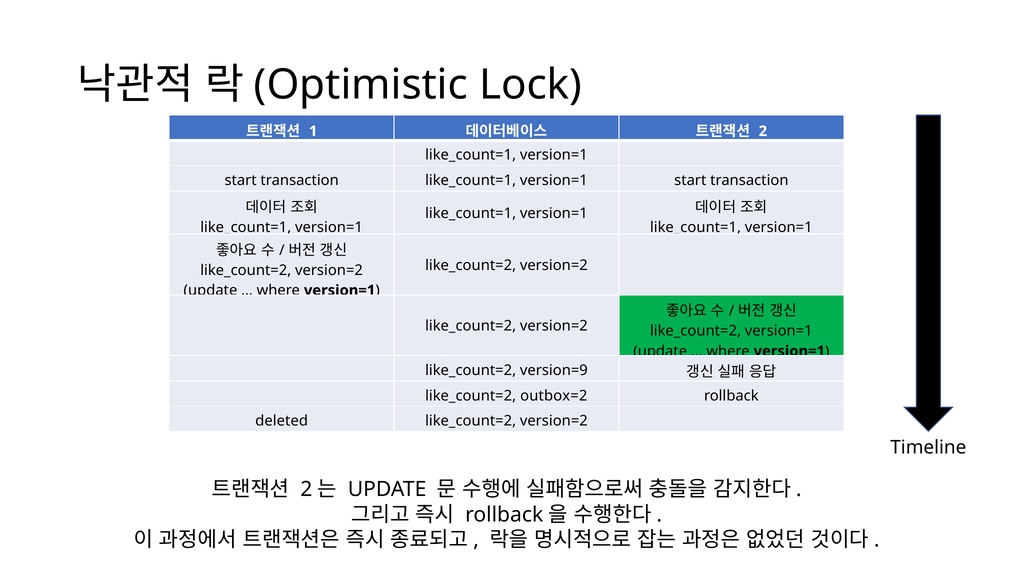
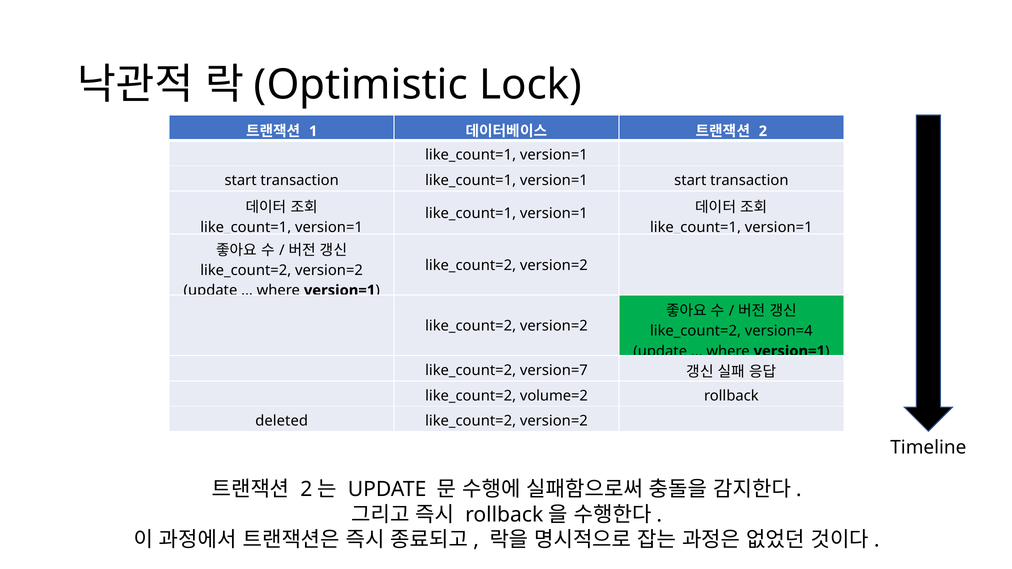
version=1: version=1 -> version=4 (779, 331)
version=9: version=9 -> version=7 (554, 370)
outbox=2: outbox=2 -> volume=2 (554, 396)
